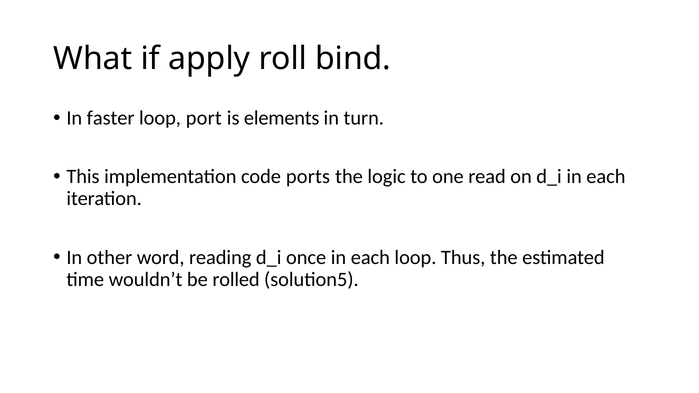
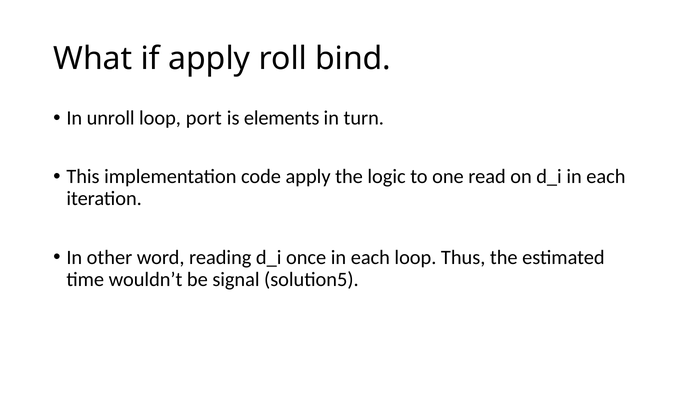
faster: faster -> unroll (111, 118)
code ports: ports -> apply (308, 177)
rolled: rolled -> signal (236, 279)
